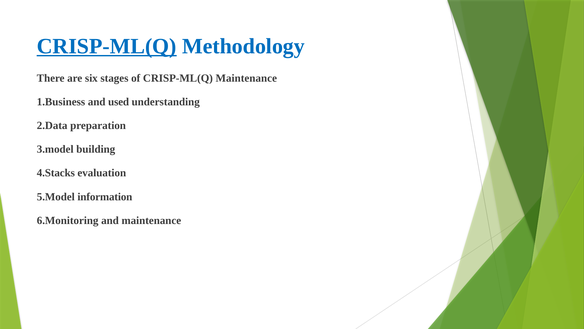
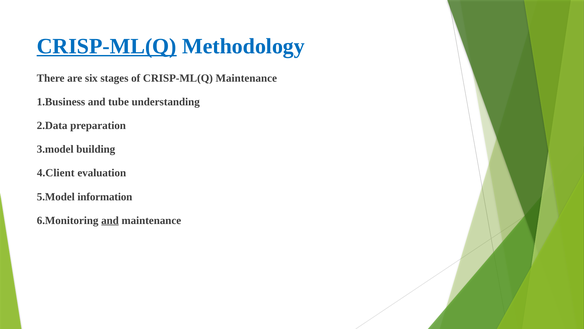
used: used -> tube (119, 102)
4.Stacks: 4.Stacks -> 4.Client (56, 173)
and underline: none -> present (110, 220)
